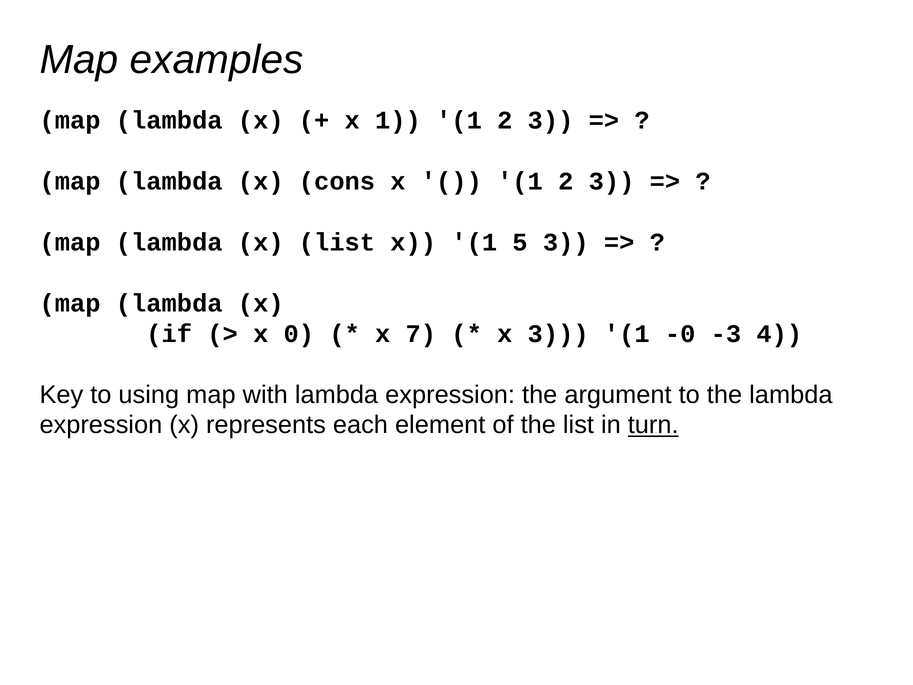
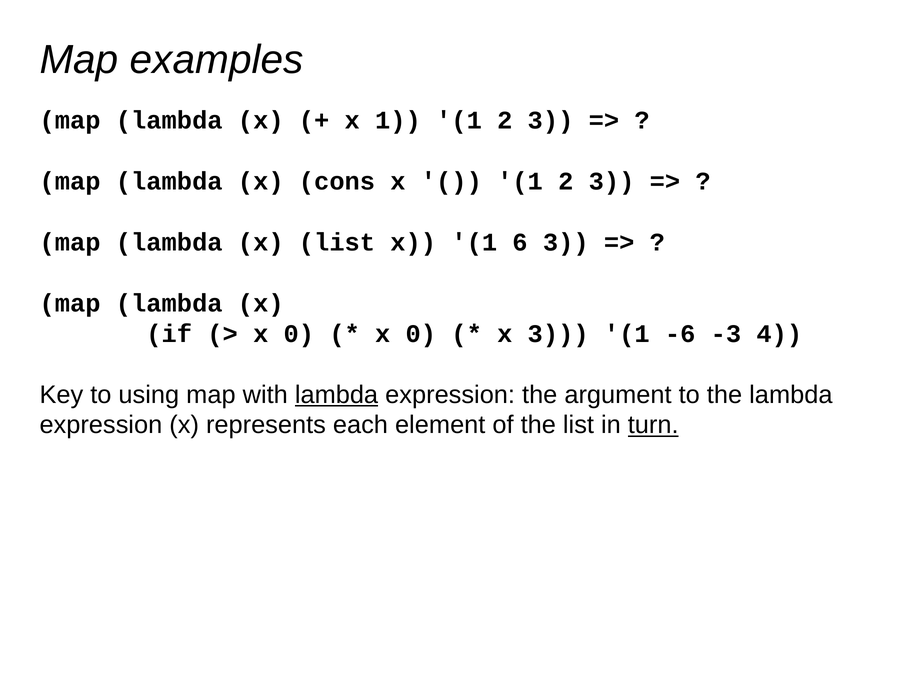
5: 5 -> 6 (520, 242)
7: 7 -> 0 (421, 334)
-0: -0 -> -6 (680, 334)
lambda underline: none -> present (337, 394)
